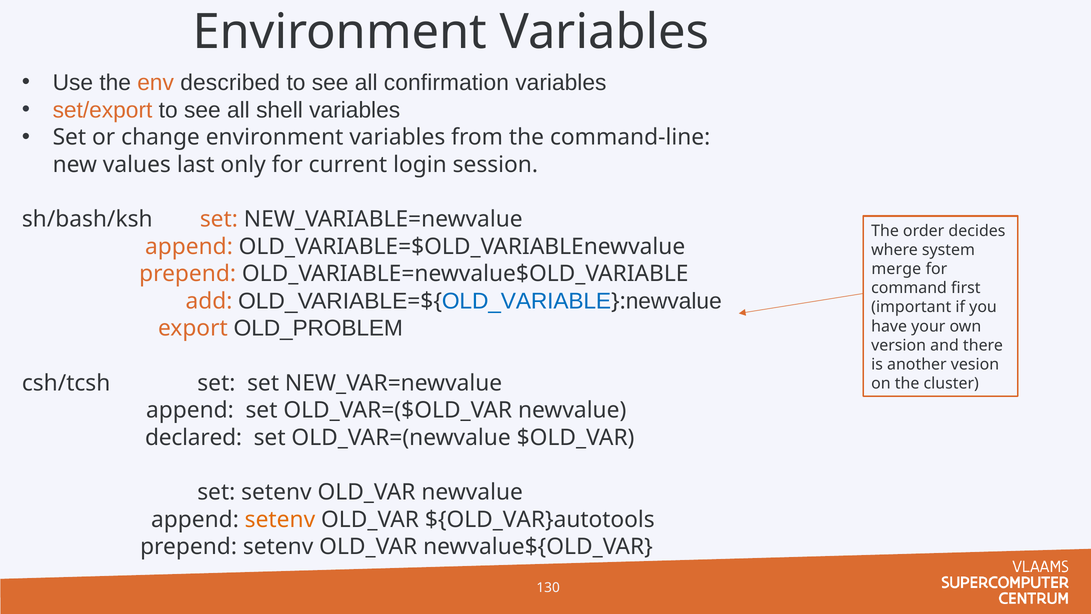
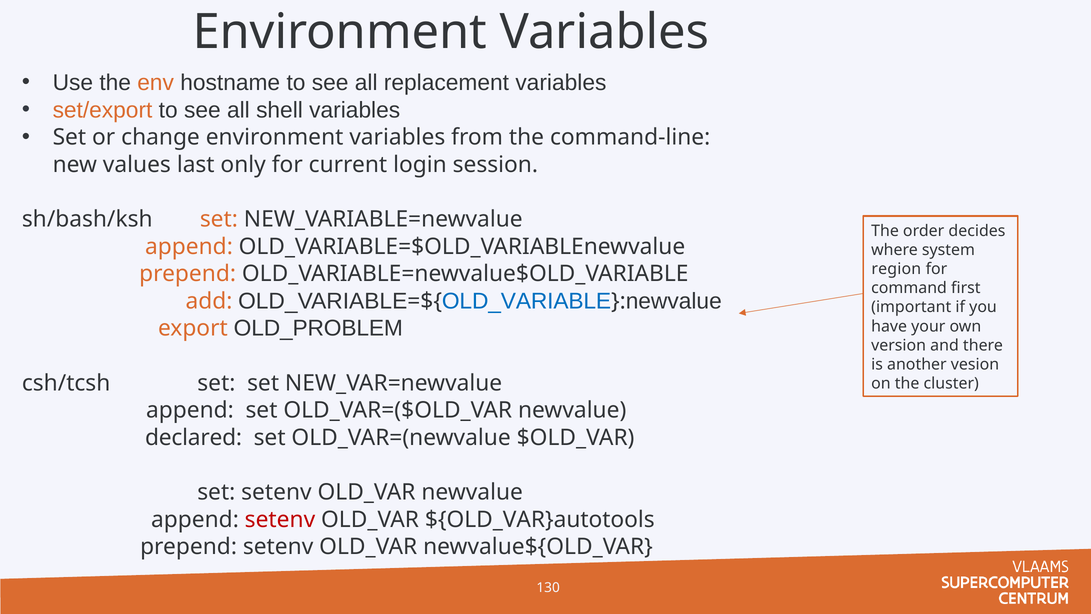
described: described -> hostname (230, 83)
confirmation: confirmation -> replacement (446, 83)
merge: merge -> region (896, 269)
setenv colour: orange -> red (280, 519)
